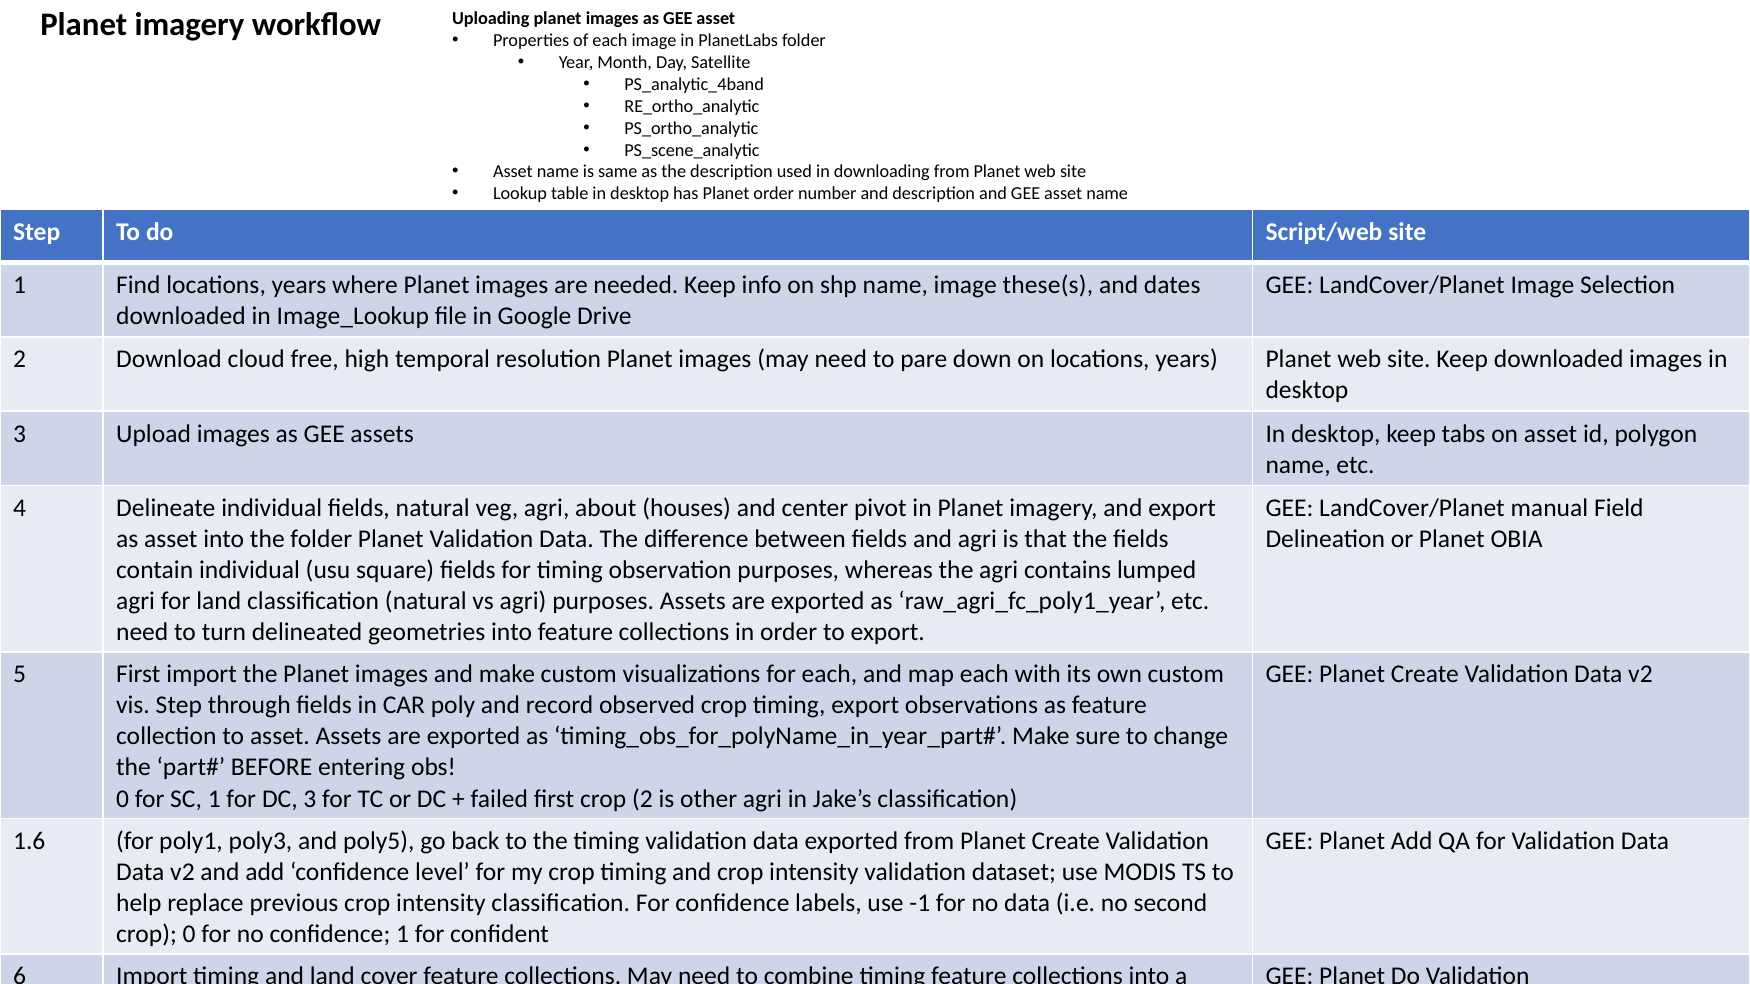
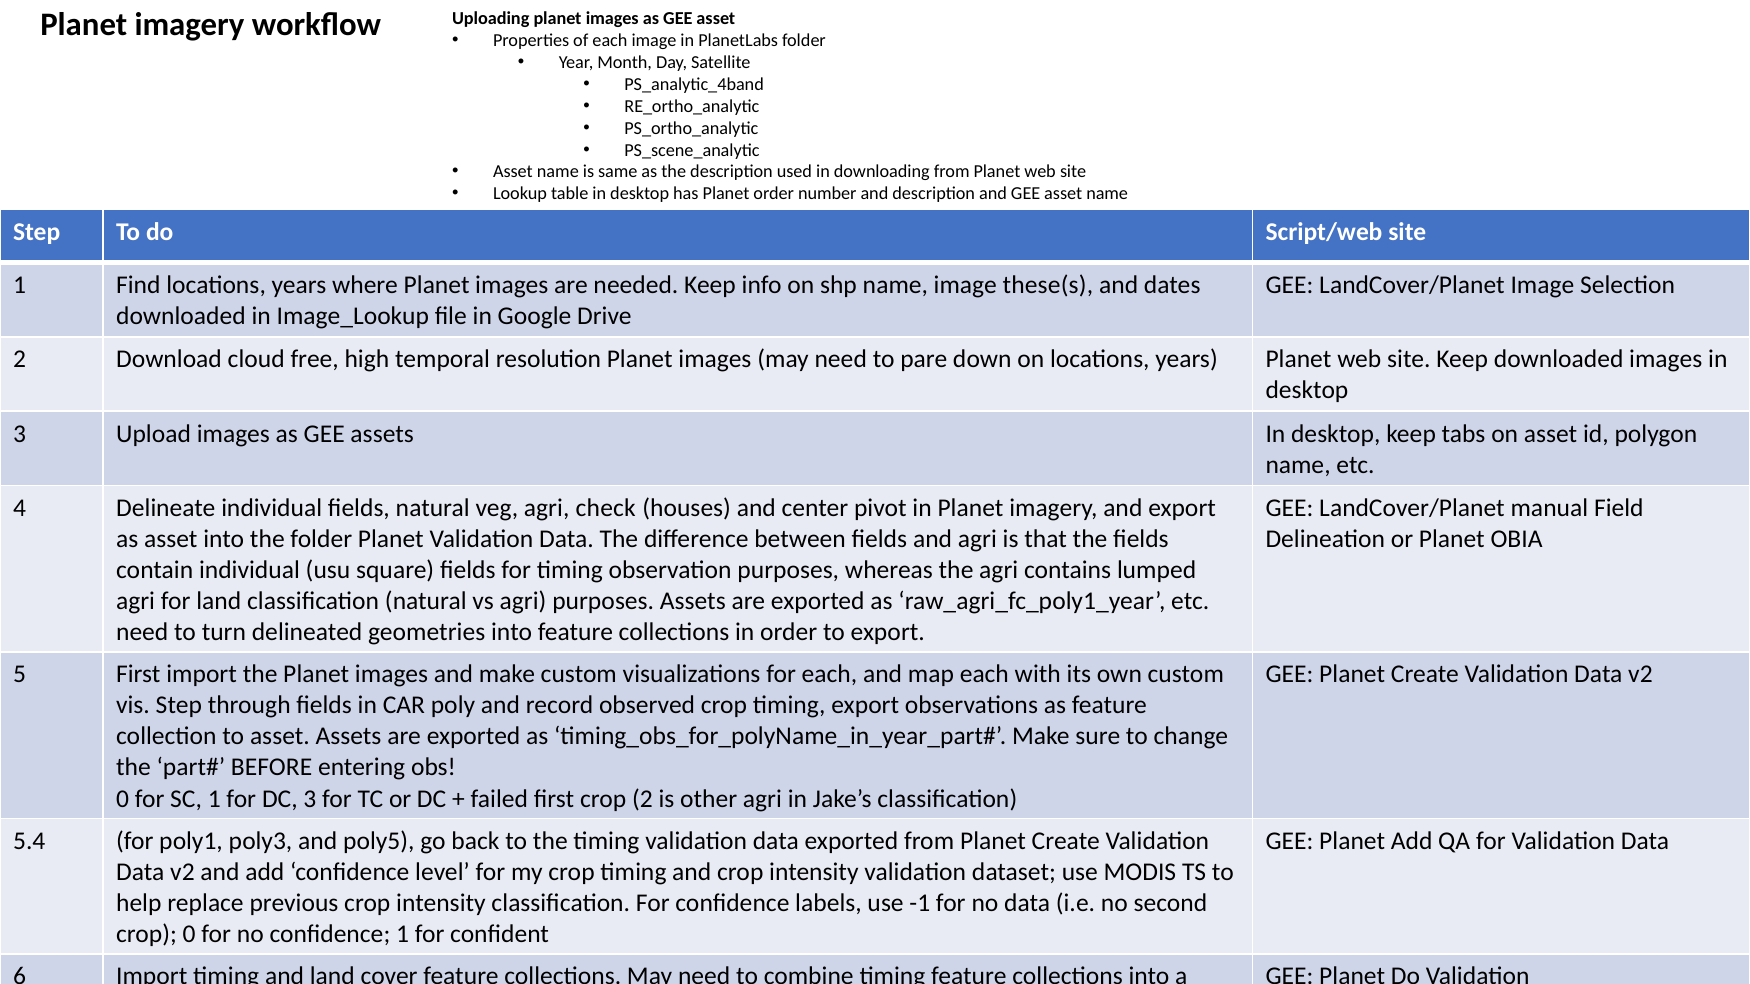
about: about -> check (606, 508)
1.6: 1.6 -> 5.4 (29, 841)
